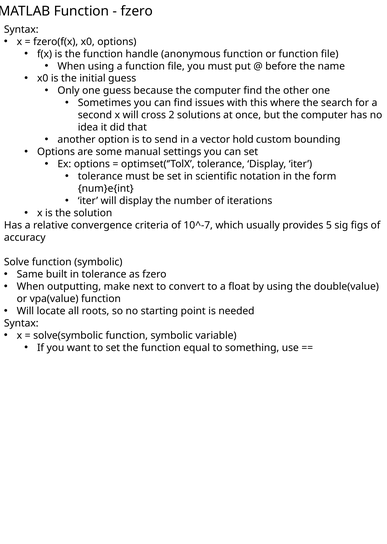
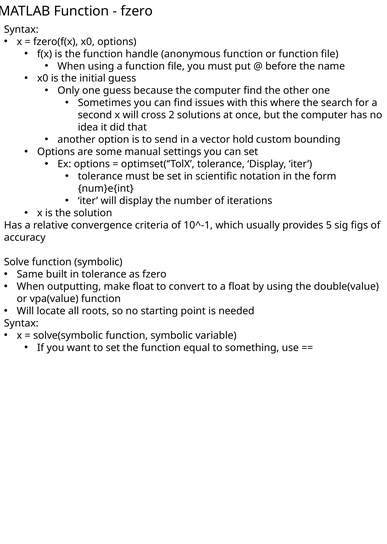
10^-7: 10^-7 -> 10^-1 (198, 225)
make next: next -> float (143, 286)
